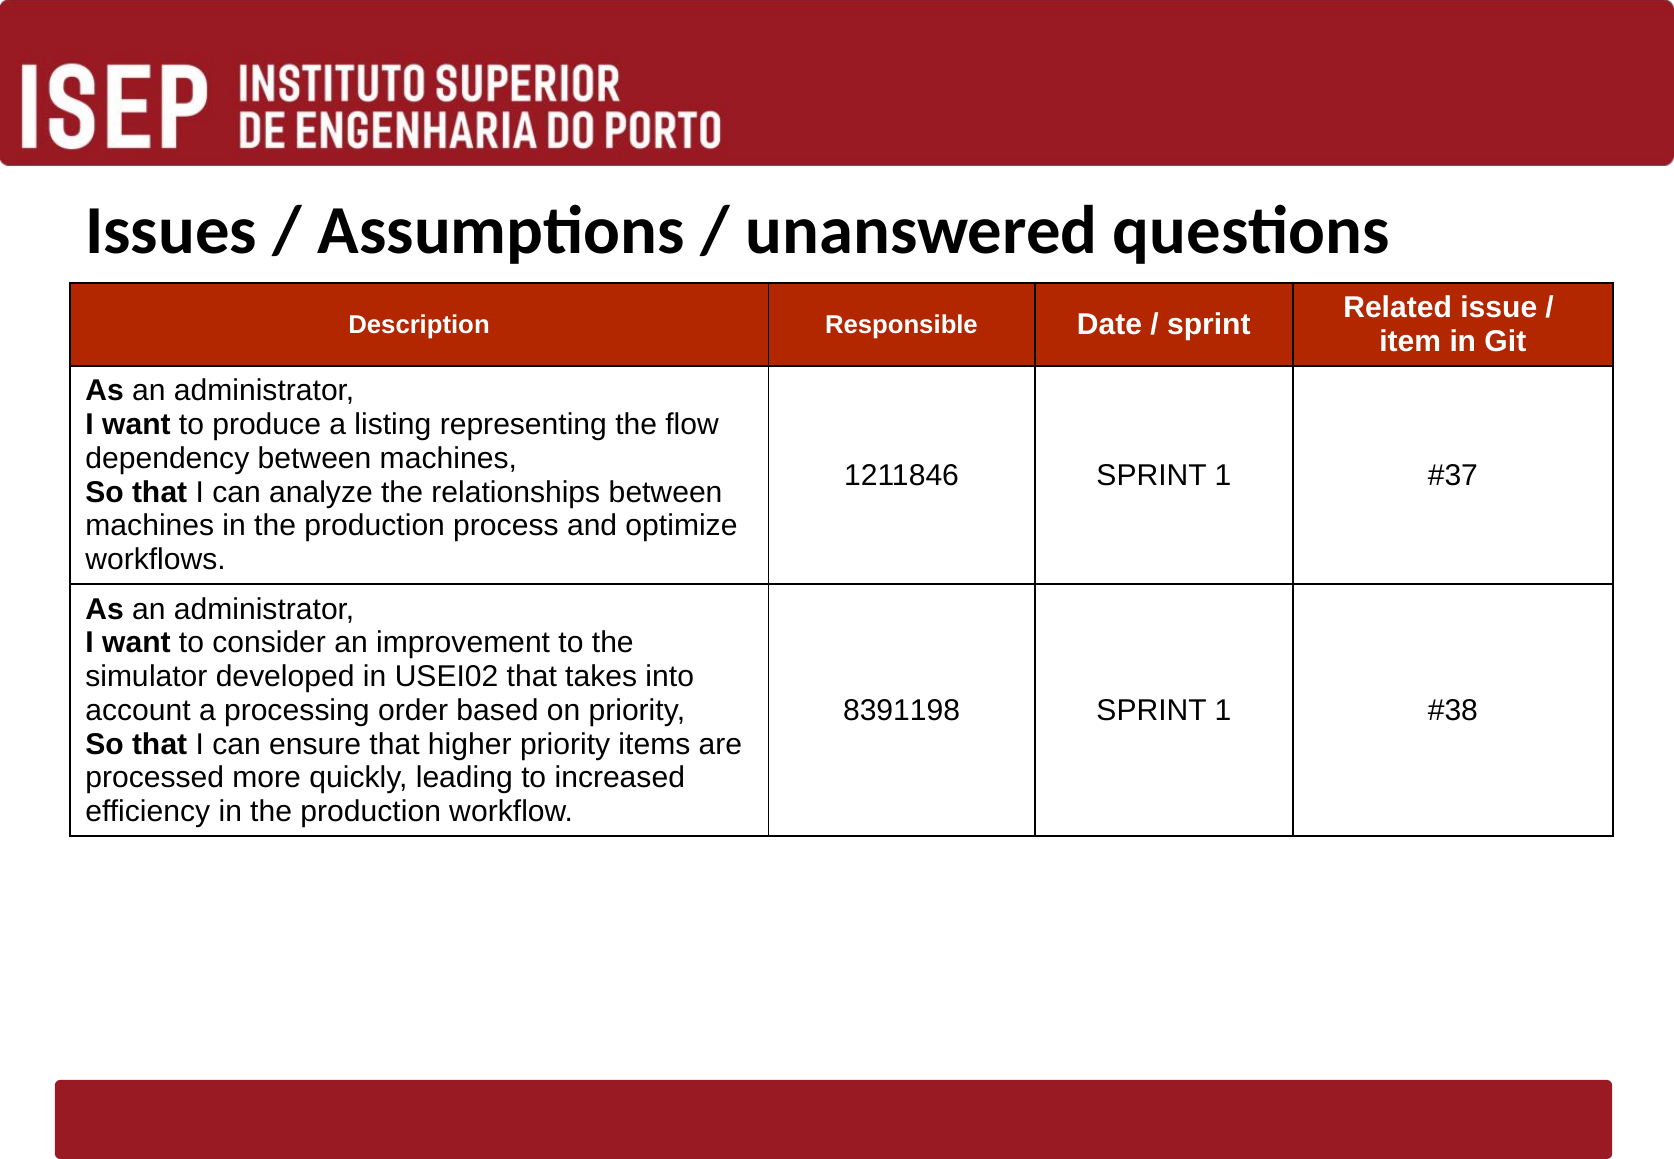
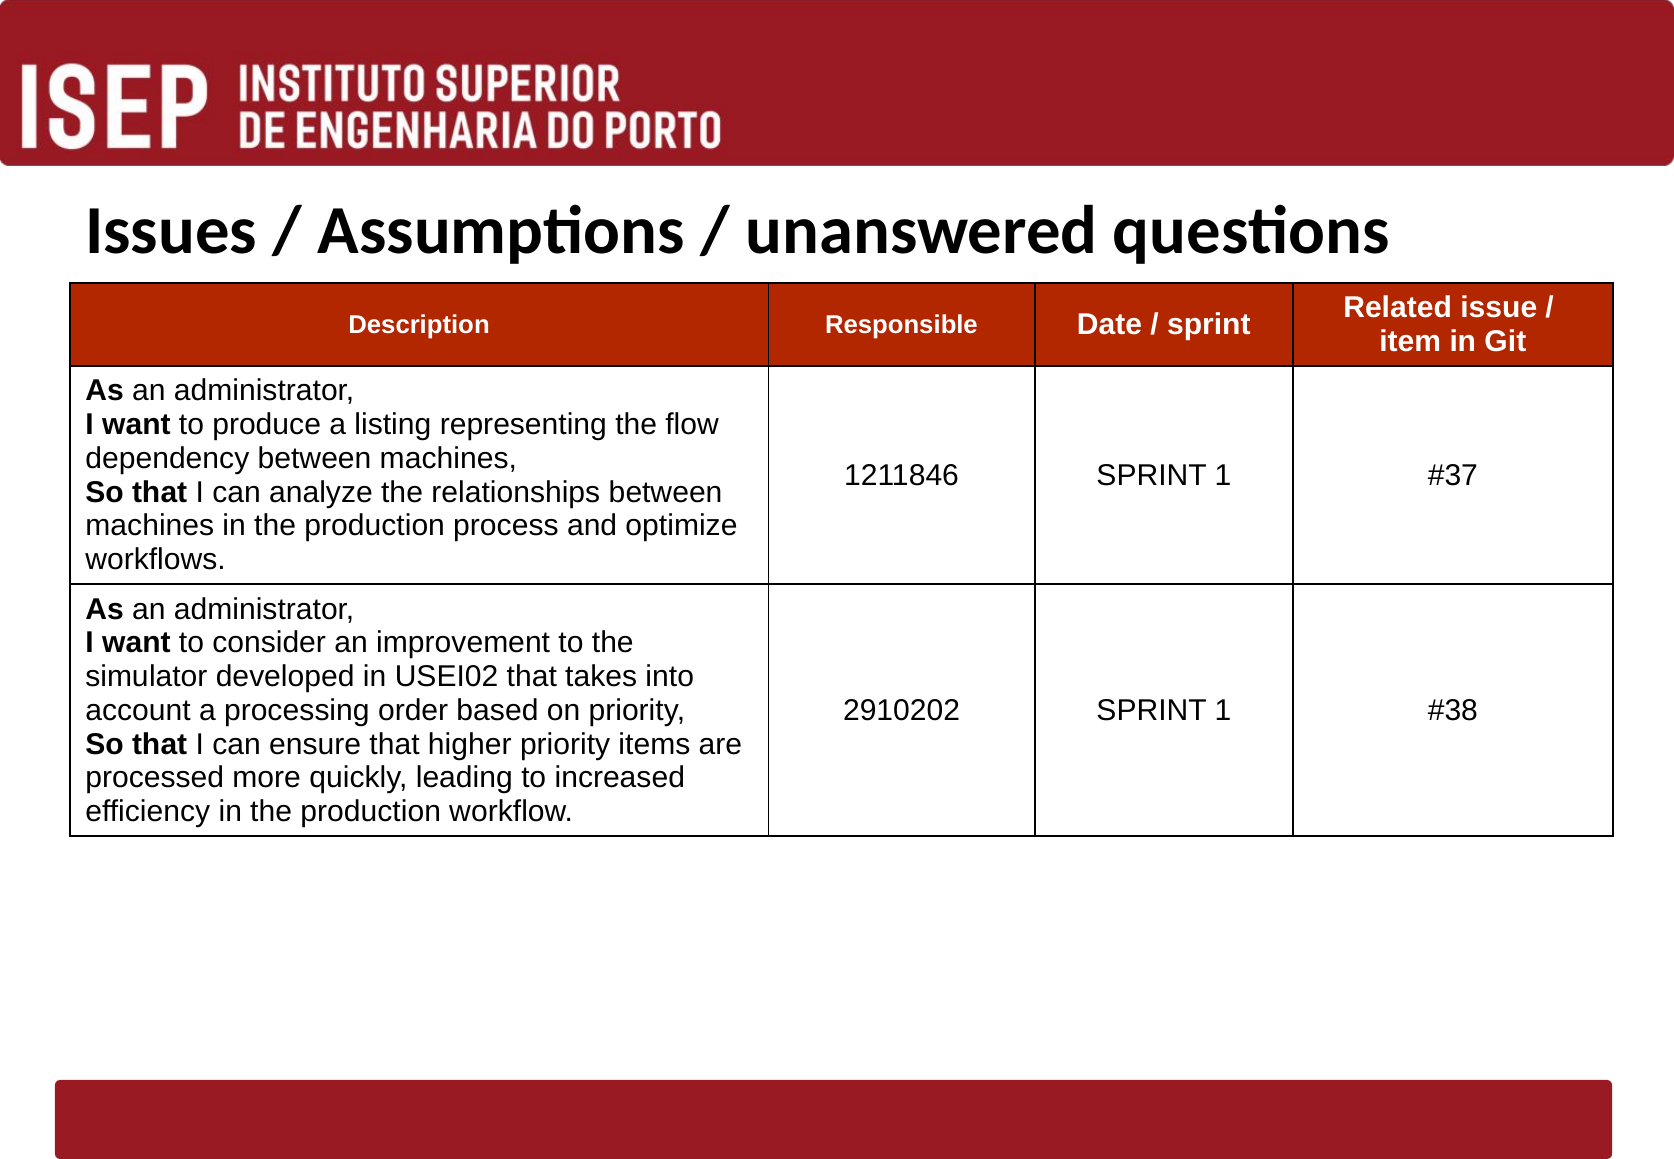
8391198: 8391198 -> 2910202 (902, 710)
